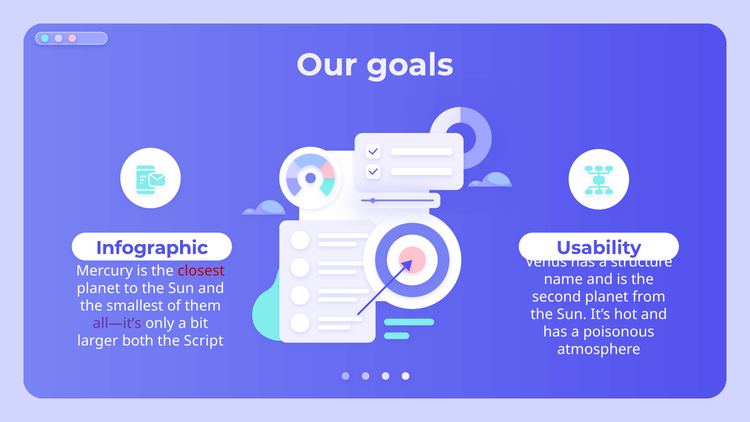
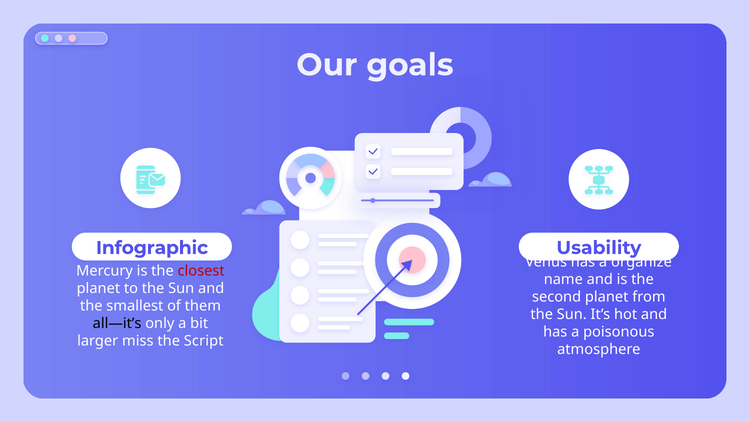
structure: structure -> organize (642, 262)
all—it’s colour: purple -> black (117, 323)
both: both -> miss (138, 341)
